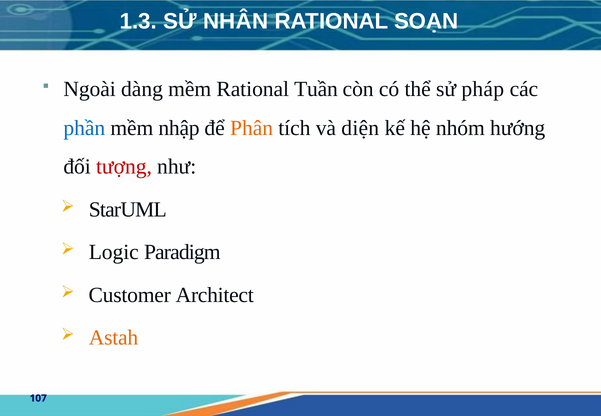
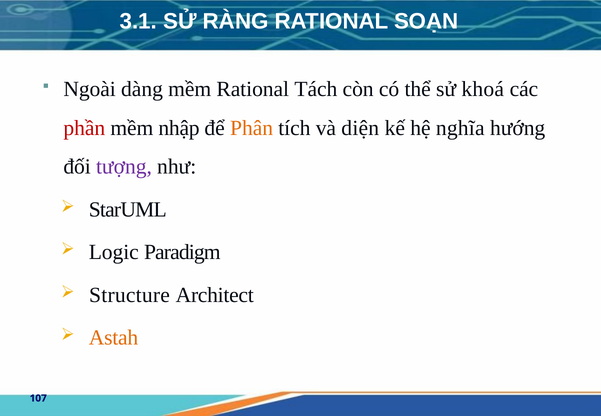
1.3: 1.3 -> 3.1 (138, 22)
NHÂN: NHÂN -> RÀNG (236, 22)
Tuần: Tuần -> Tách (316, 89)
pháp: pháp -> khoá (483, 89)
phần colour: blue -> red (84, 128)
nhóm: nhóm -> nghĩa (460, 128)
tượng colour: red -> purple (124, 167)
Customer: Customer -> Structure (129, 295)
